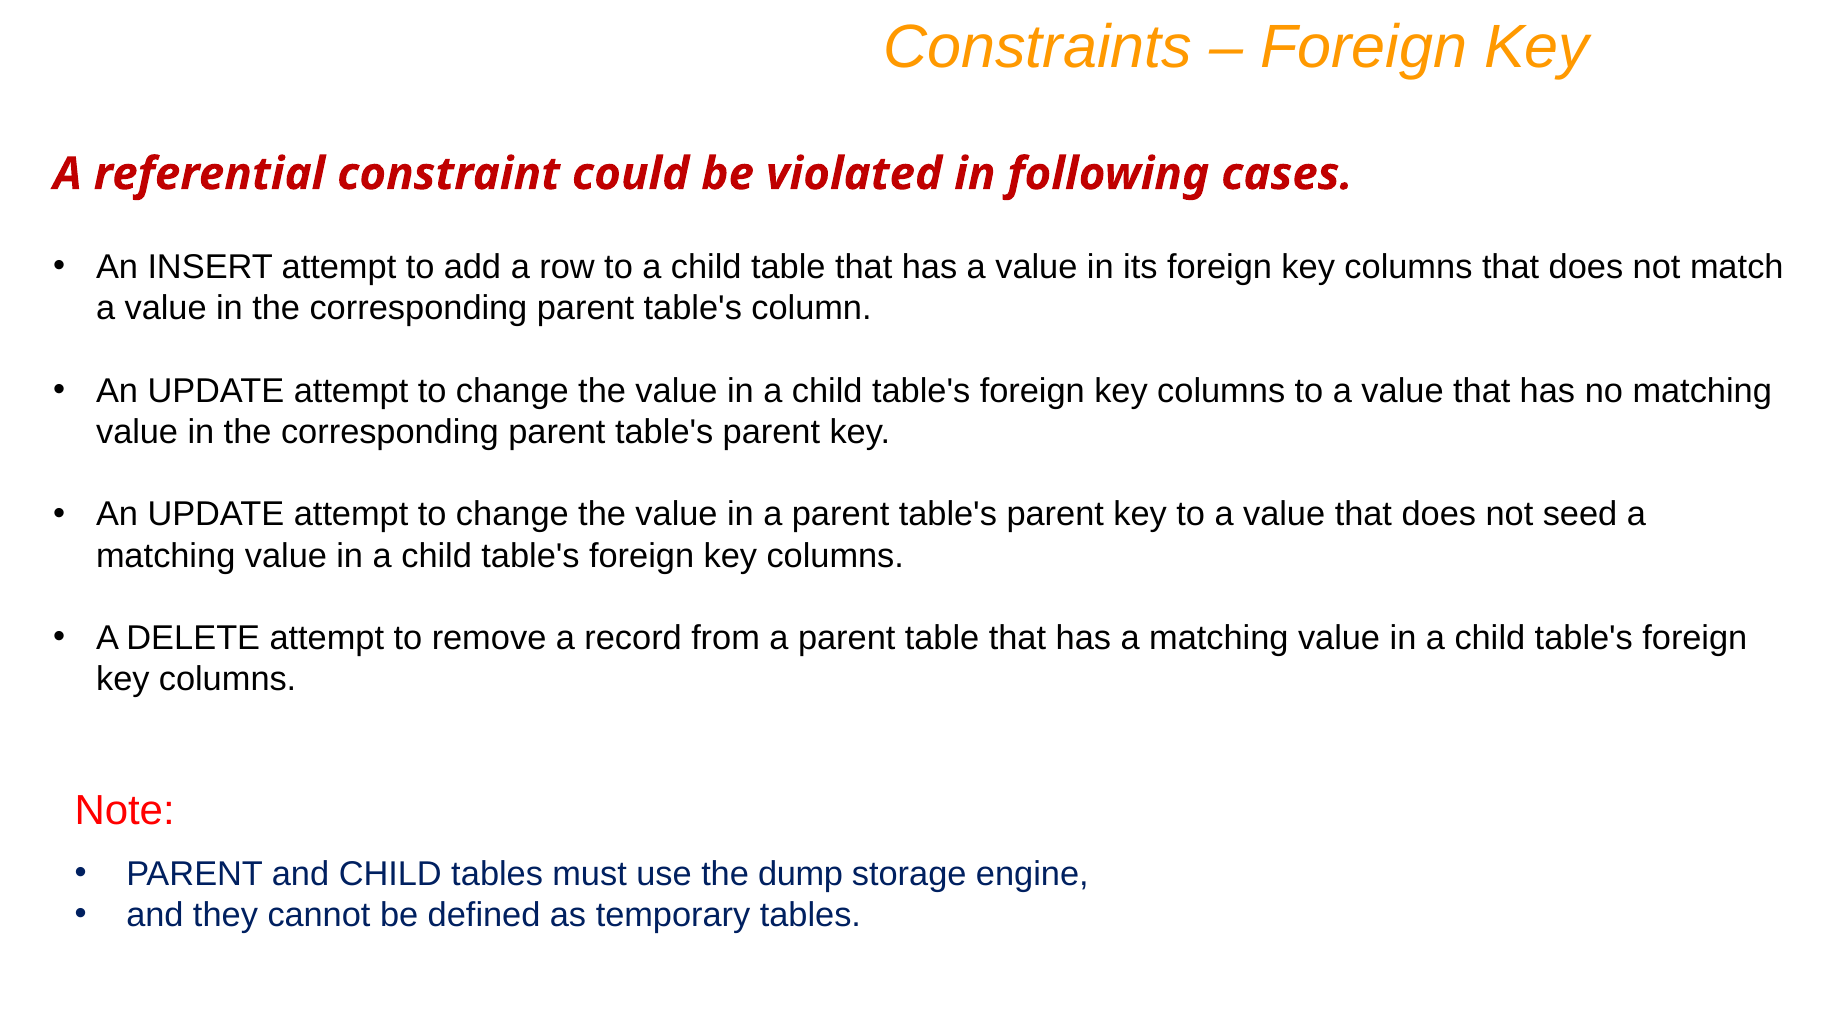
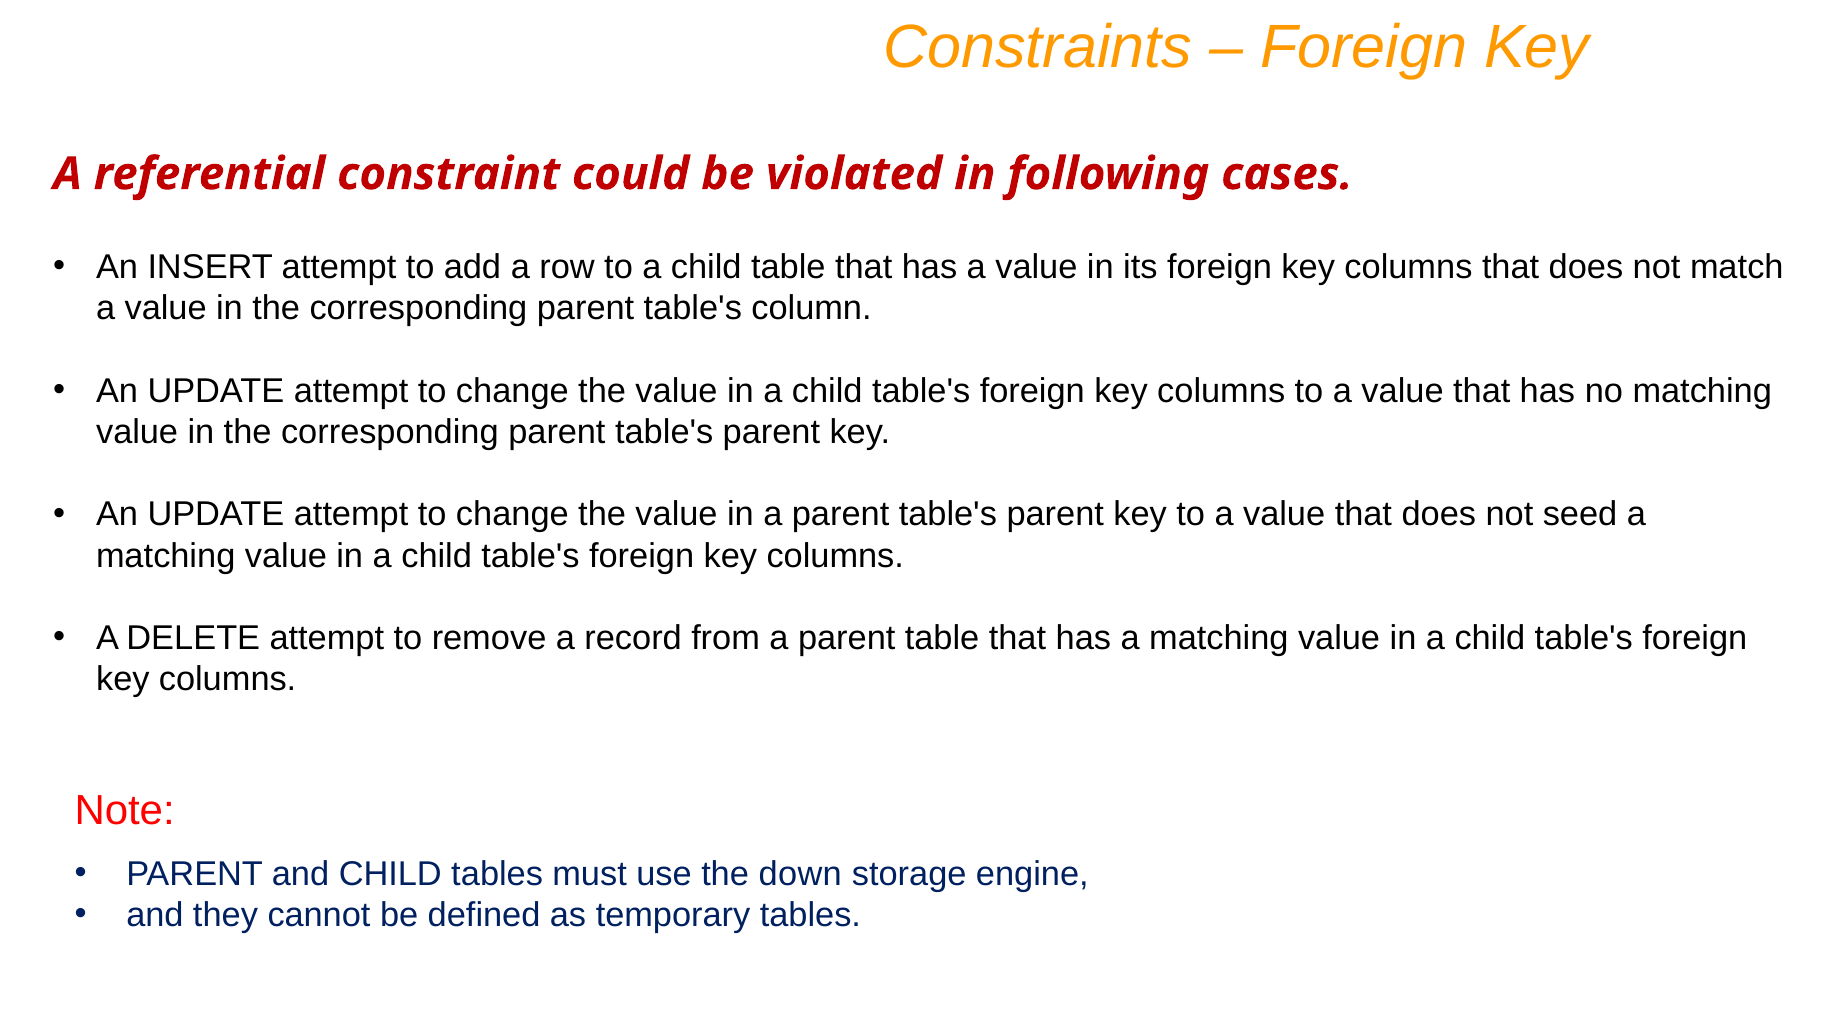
dump: dump -> down (800, 874)
